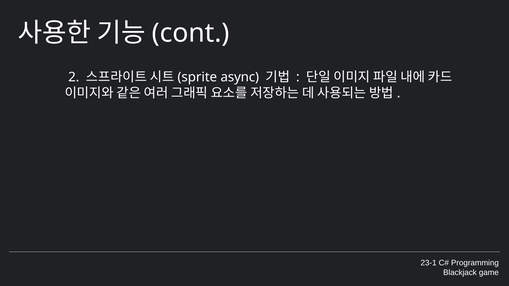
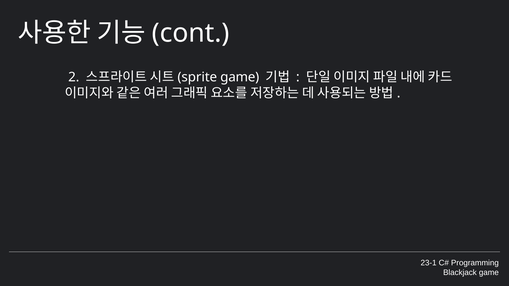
async: async -> game (240, 77)
